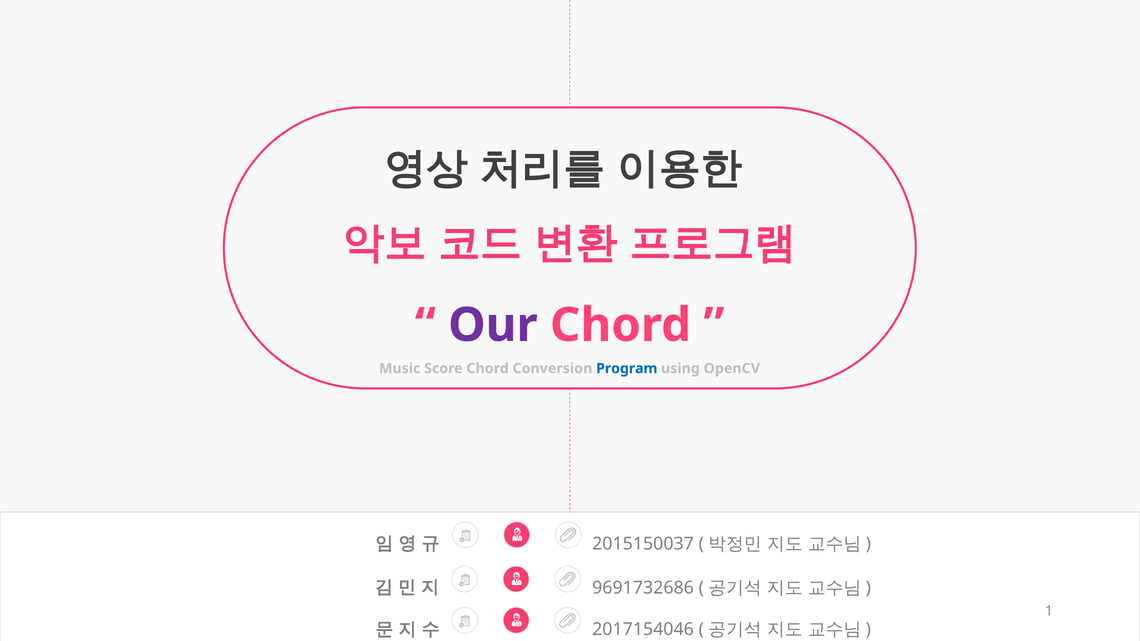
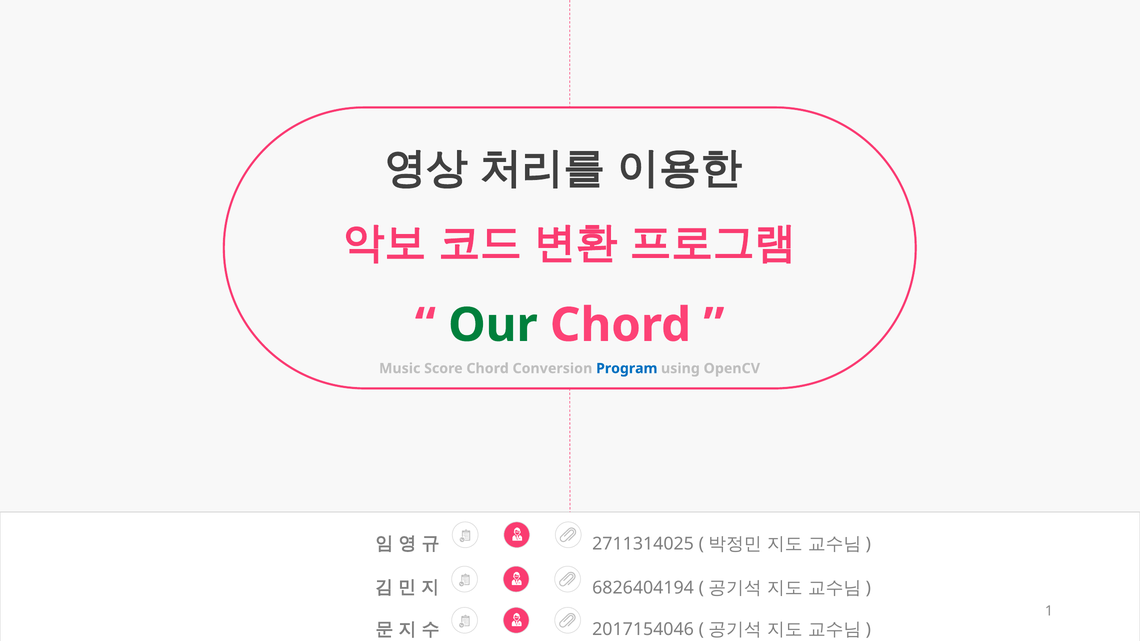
Our colour: purple -> green (493, 325)
2015150037: 2015150037 -> 2711314025 (643, 544)
9691732686: 9691732686 -> 6826404194 (643, 588)
